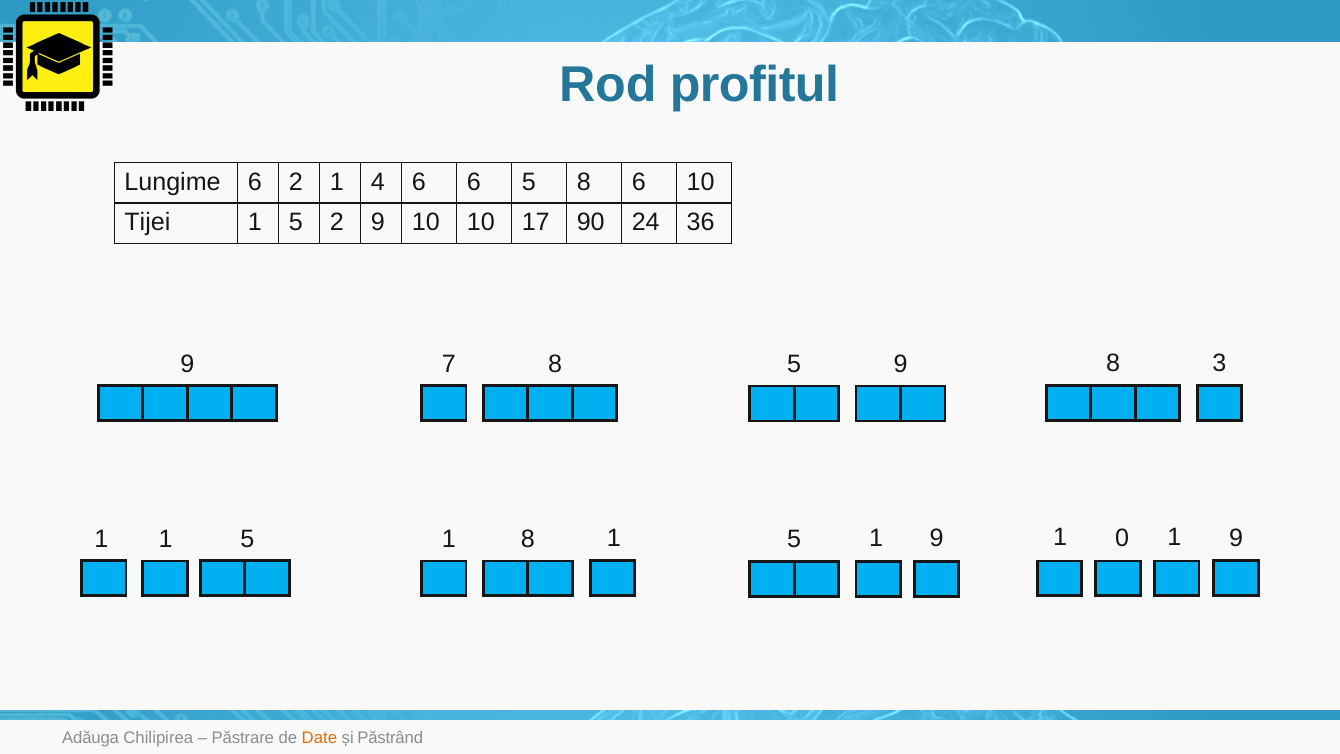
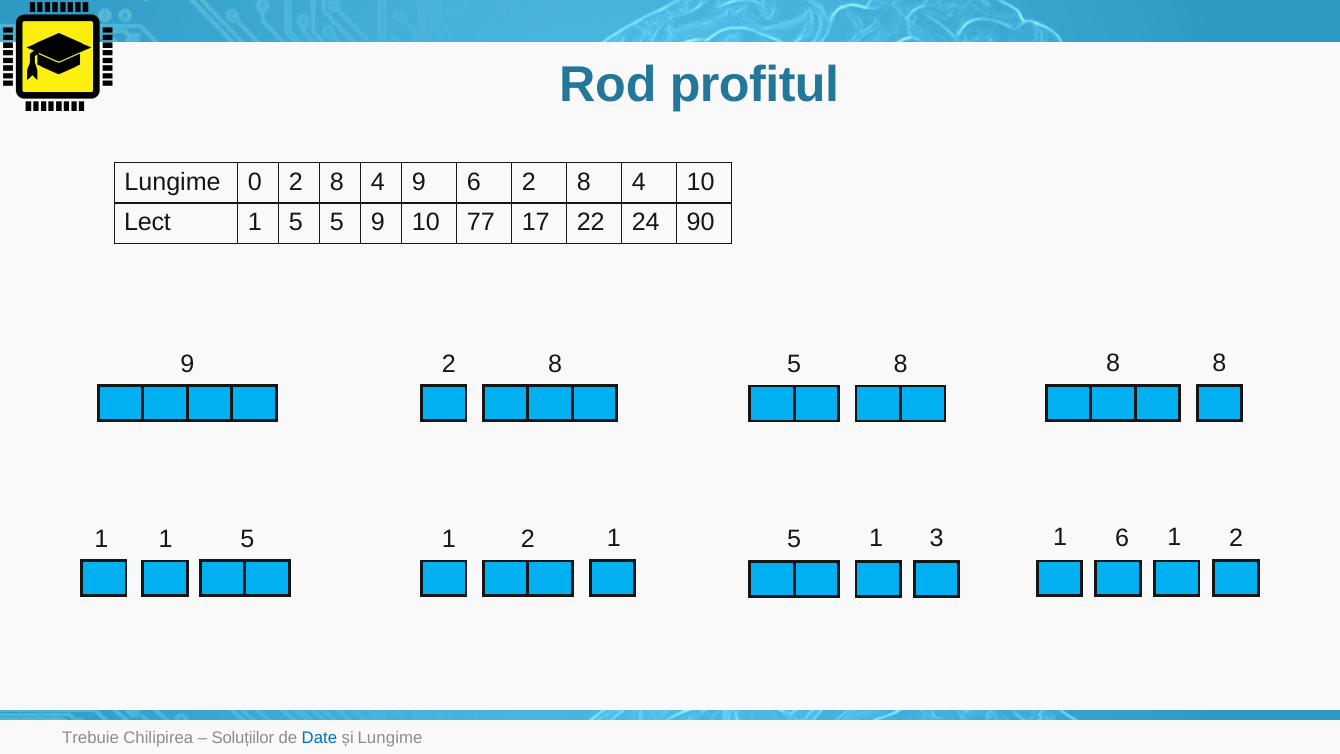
Lungime 6: 6 -> 0 (255, 182)
1: 1 -> 8 (337, 182)
4 6: 6 -> 9 (419, 182)
6 5: 5 -> 2 (529, 182)
6: 6 -> 4 (639, 182)
Tijei: Tijei -> Lect (148, 222)
5 2: 2 -> 5 (337, 222)
10 10: 10 -> 77 (481, 222)
90: 90 -> 22 (591, 222)
36: 36 -> 90 (701, 222)
9 7: 7 -> 2 (449, 364)
9: 9 -> 8 (901, 364)
3: 3 -> 8 (1219, 363)
1 0: 0 -> 6 (1122, 538)
1 1 8: 8 -> 2 (528, 539)
9: 9 -> 3 (937, 538)
9: 9 -> 2 (1236, 538)
Adăuga: Adăuga -> Trebuie (91, 738)
Păstrare: Păstrare -> Soluțiilor (243, 738)
Date colour: orange -> blue (319, 738)
și Păstrând: Păstrând -> Lungime (390, 738)
